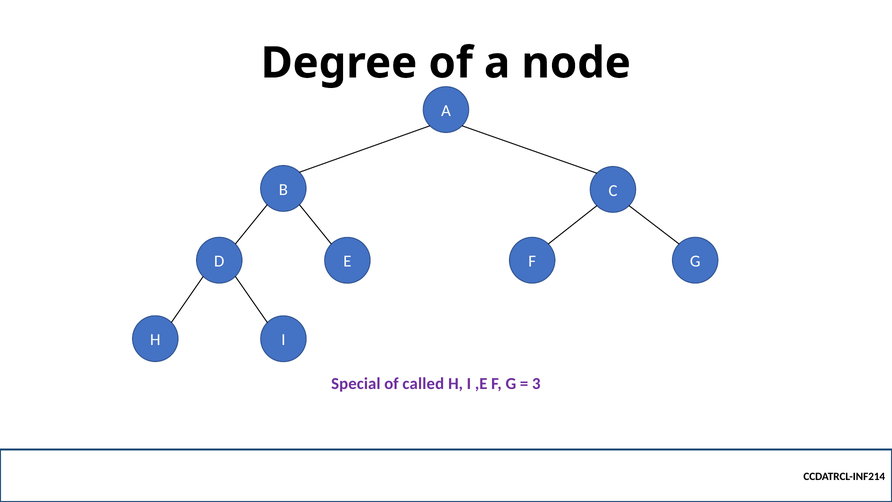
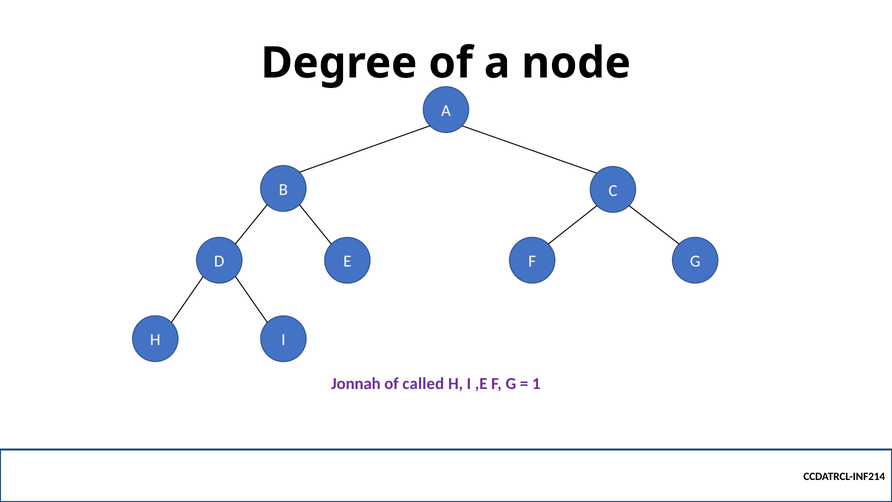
Special: Special -> Jonnah (356, 384)
3: 3 -> 1 (536, 384)
